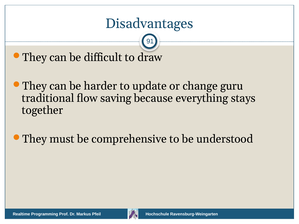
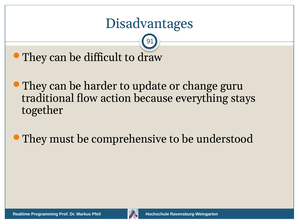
saving: saving -> action (116, 98)
